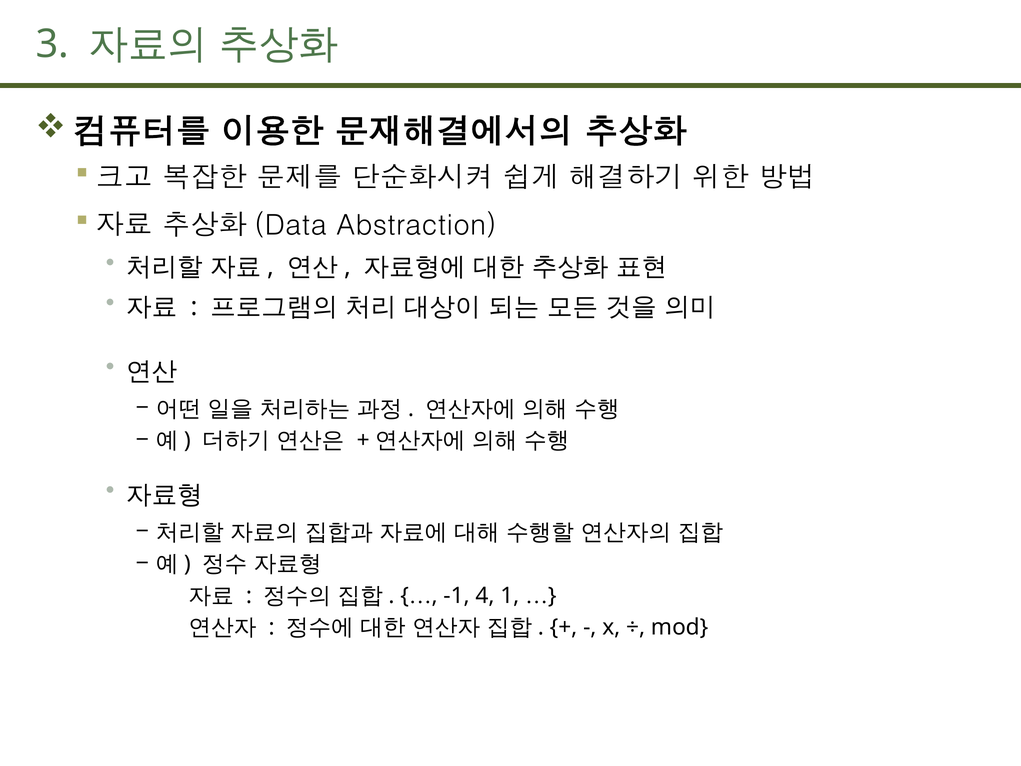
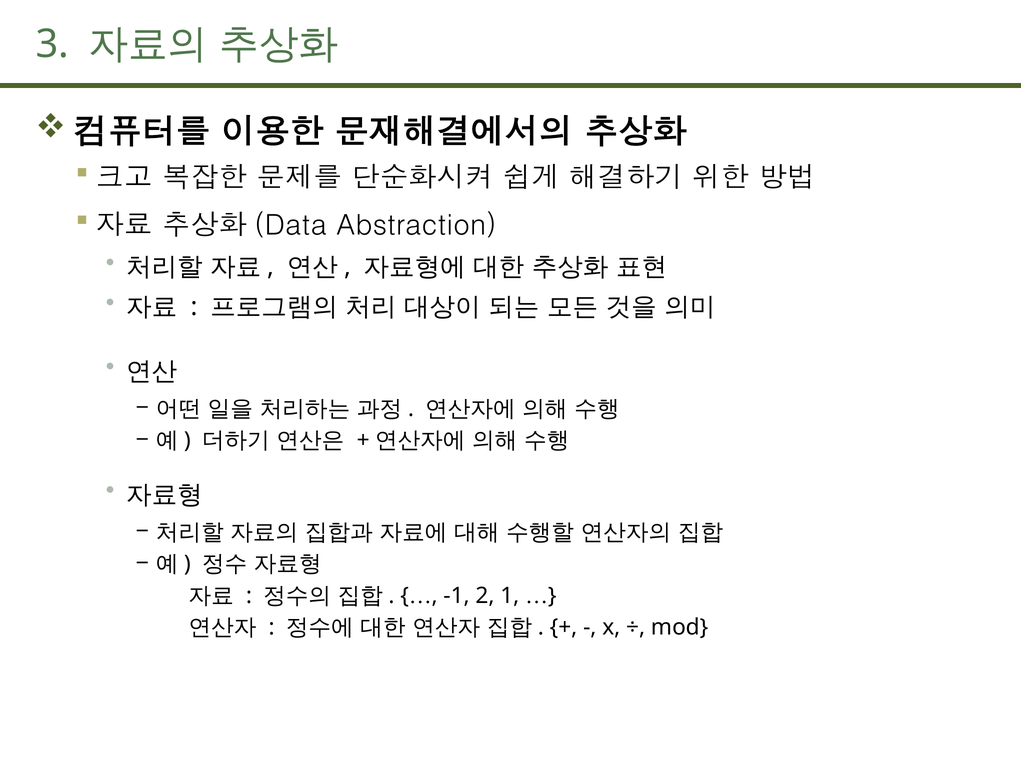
4: 4 -> 2 (485, 595)
